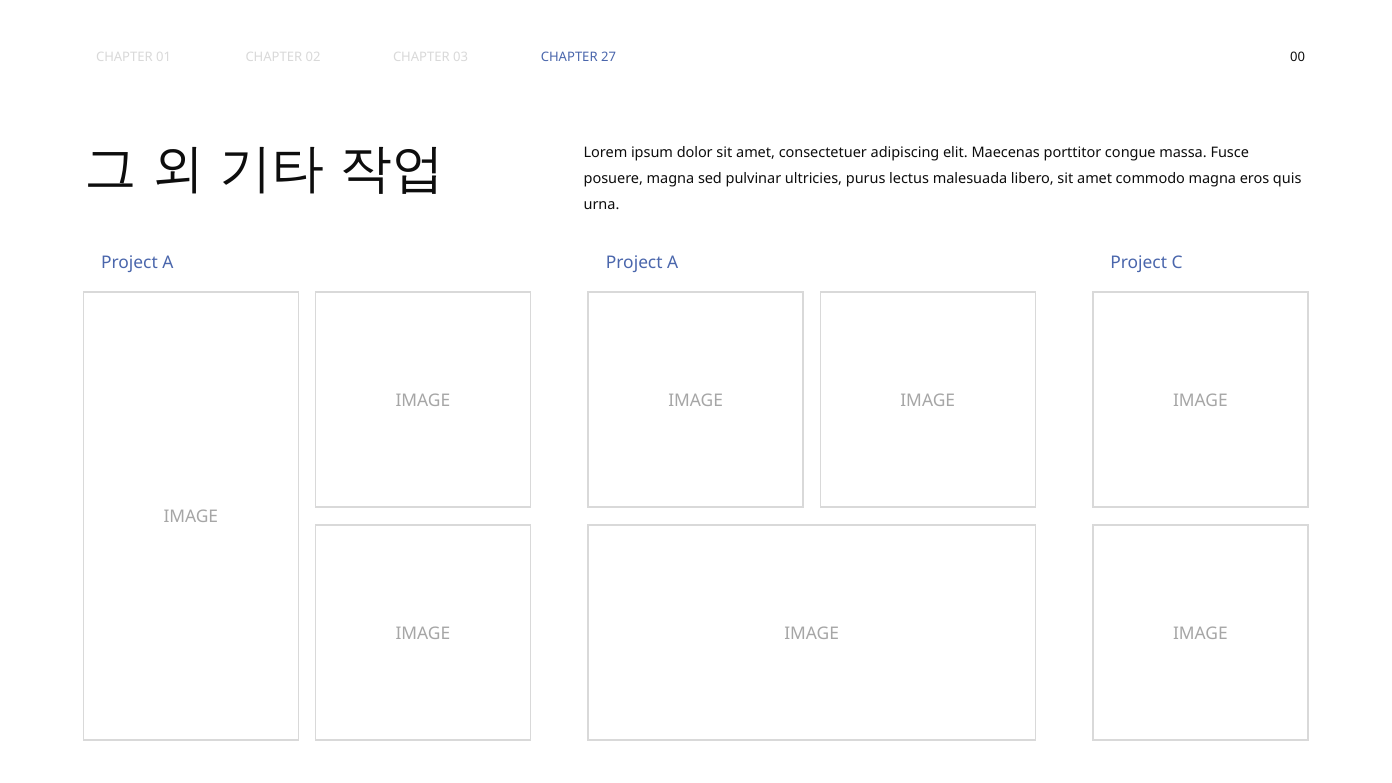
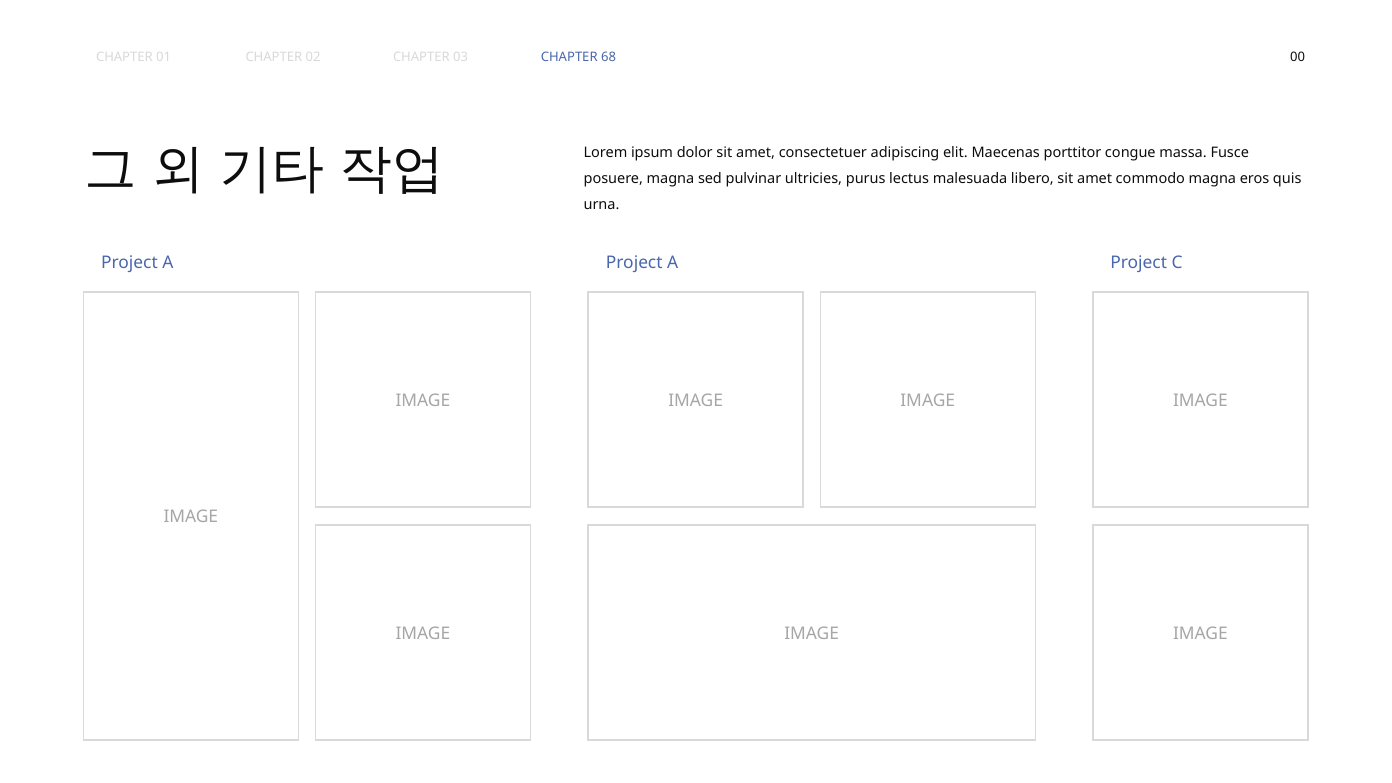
27: 27 -> 68 (609, 57)
